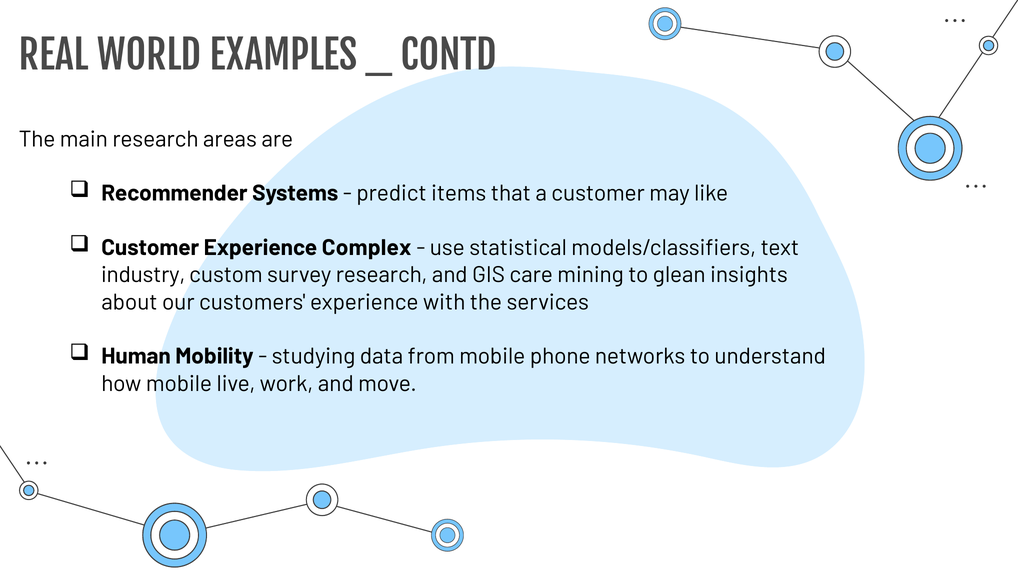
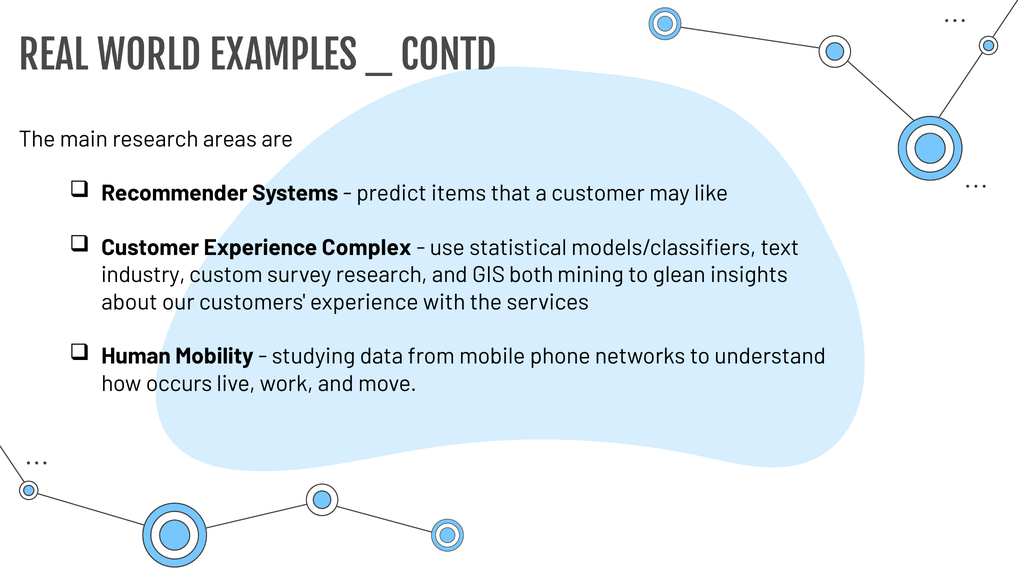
care: care -> both (531, 275)
how mobile: mobile -> occurs (179, 383)
